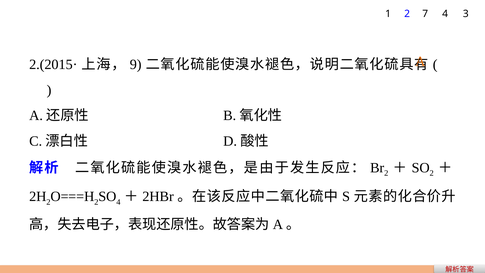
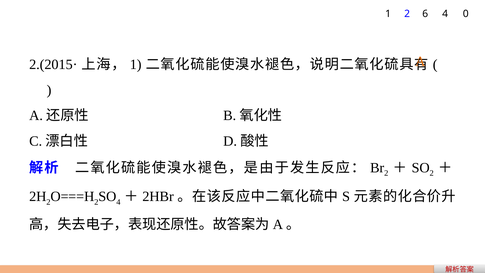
7: 7 -> 6 (425, 14)
3: 3 -> 0 (466, 14)
9: 9 -> 1 (136, 65)
